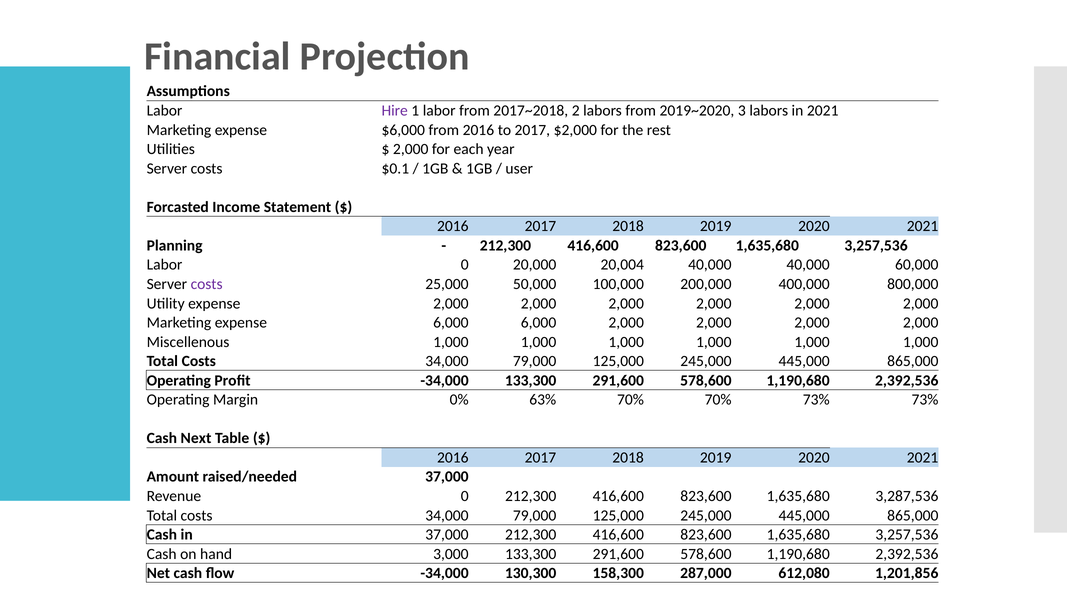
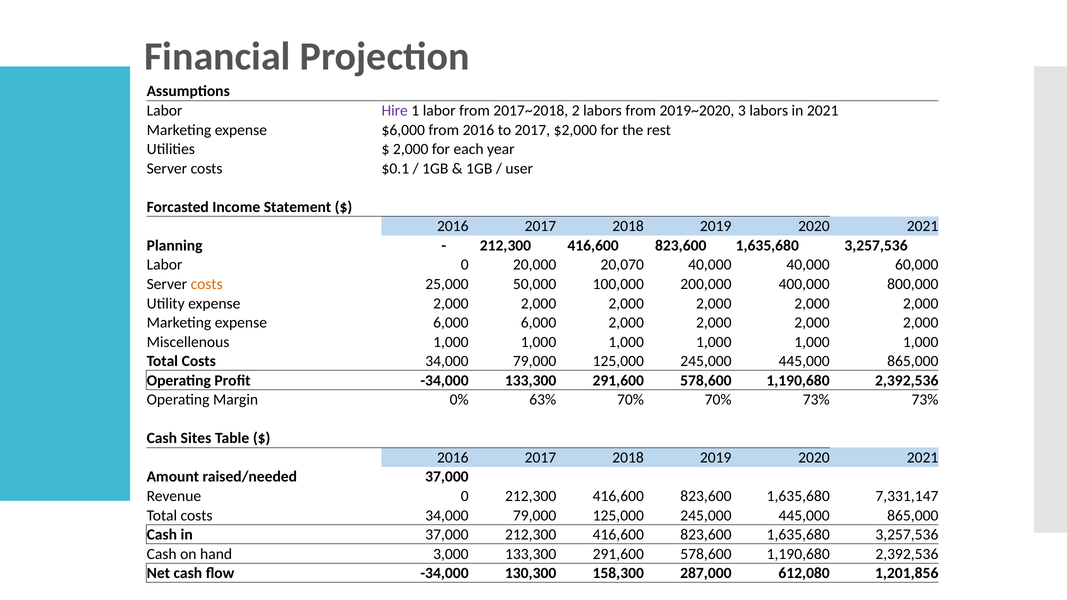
20,004: 20,004 -> 20,070 (622, 265)
costs colour: purple -> orange (207, 284)
Next: Next -> Sites (196, 438)
3,287,536: 3,287,536 -> 7,331,147 (907, 496)
